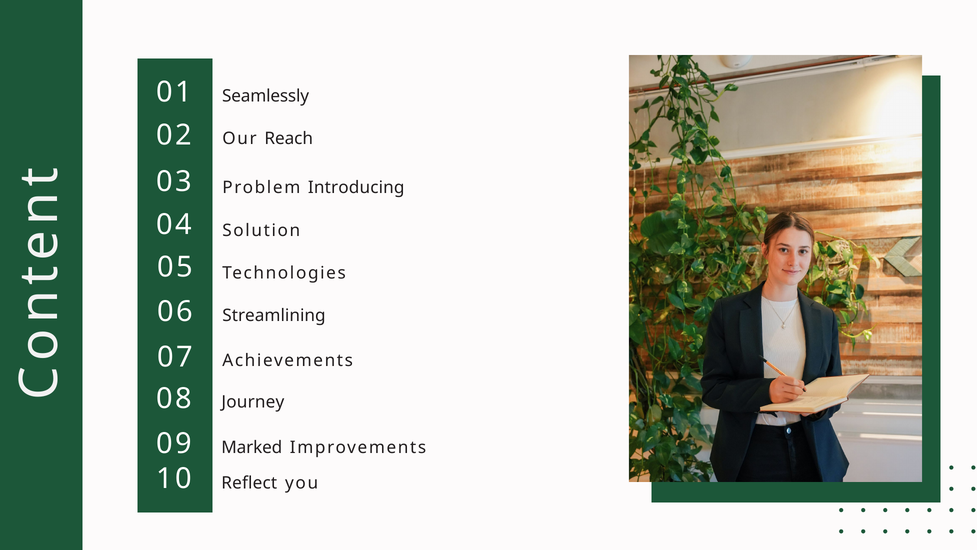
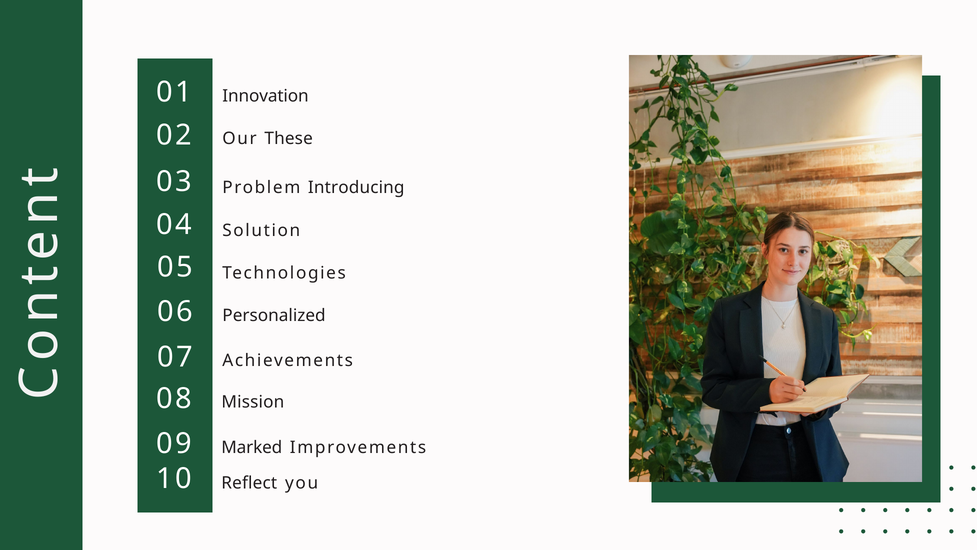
Seamlessly: Seamlessly -> Innovation (266, 96)
Reach: Reach -> These (289, 139)
Streamlining: Streamlining -> Personalized (274, 315)
Journey: Journey -> Mission (253, 402)
